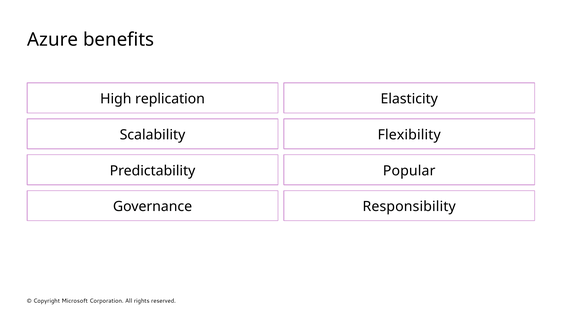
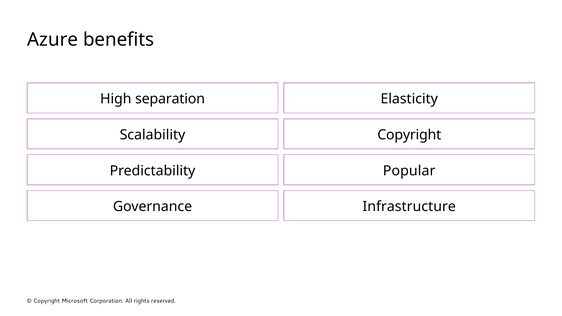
replication: replication -> separation (170, 99)
Scalability Flexibility: Flexibility -> Copyright (409, 135)
Responsibility: Responsibility -> Infrastructure (409, 207)
